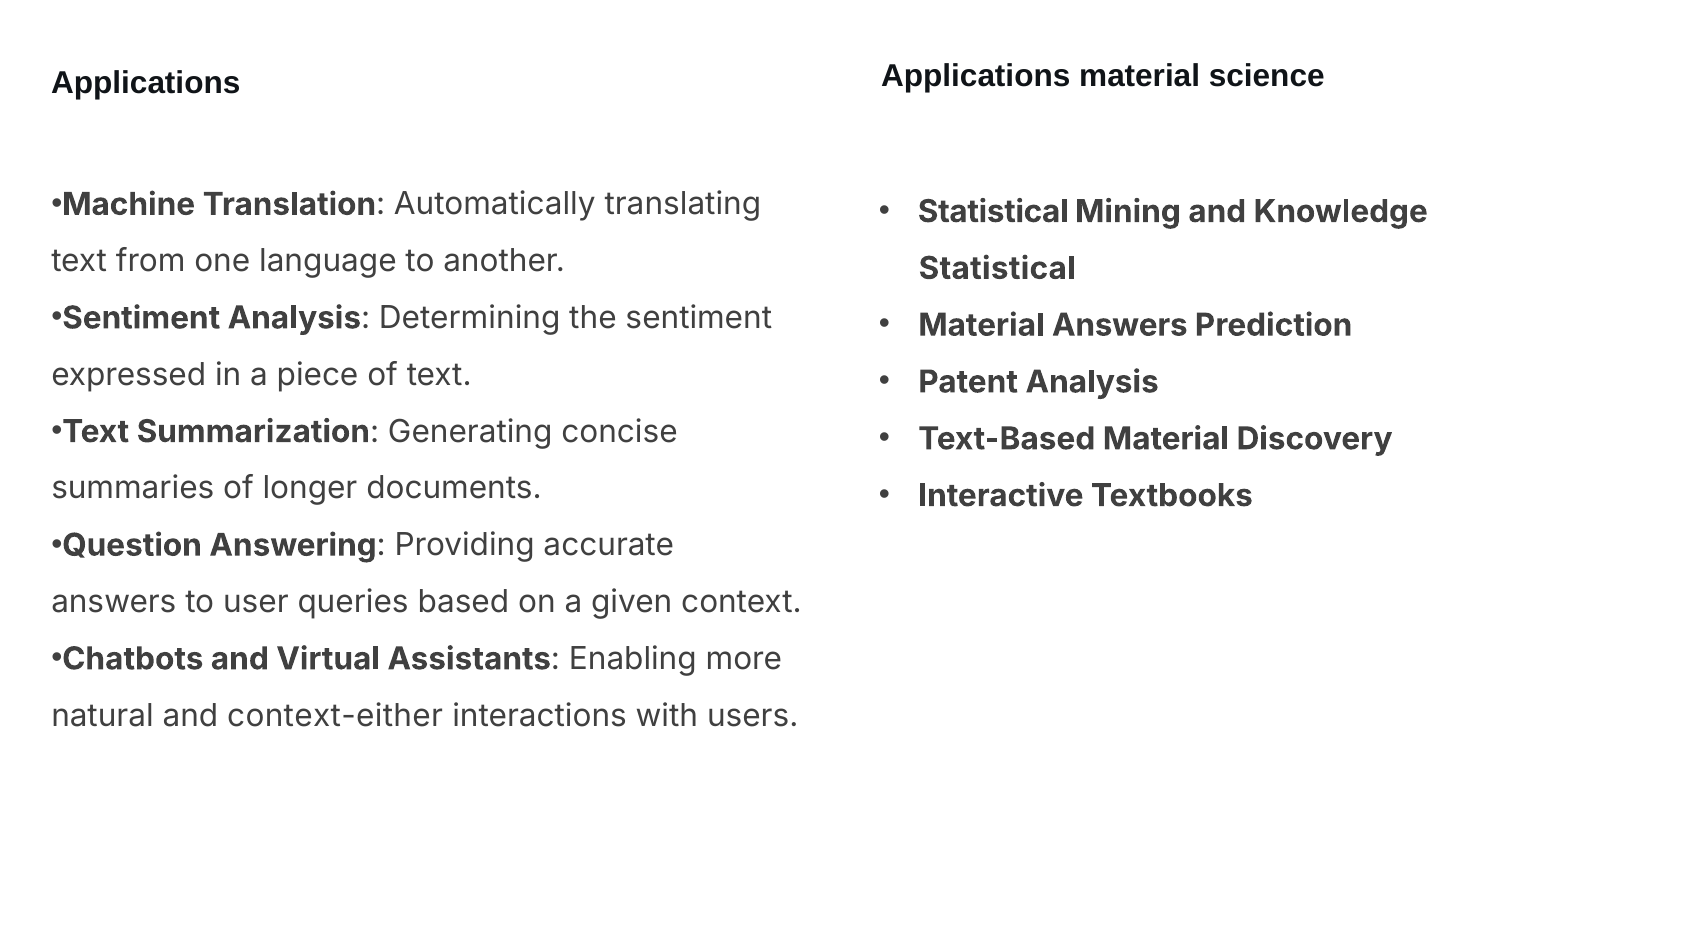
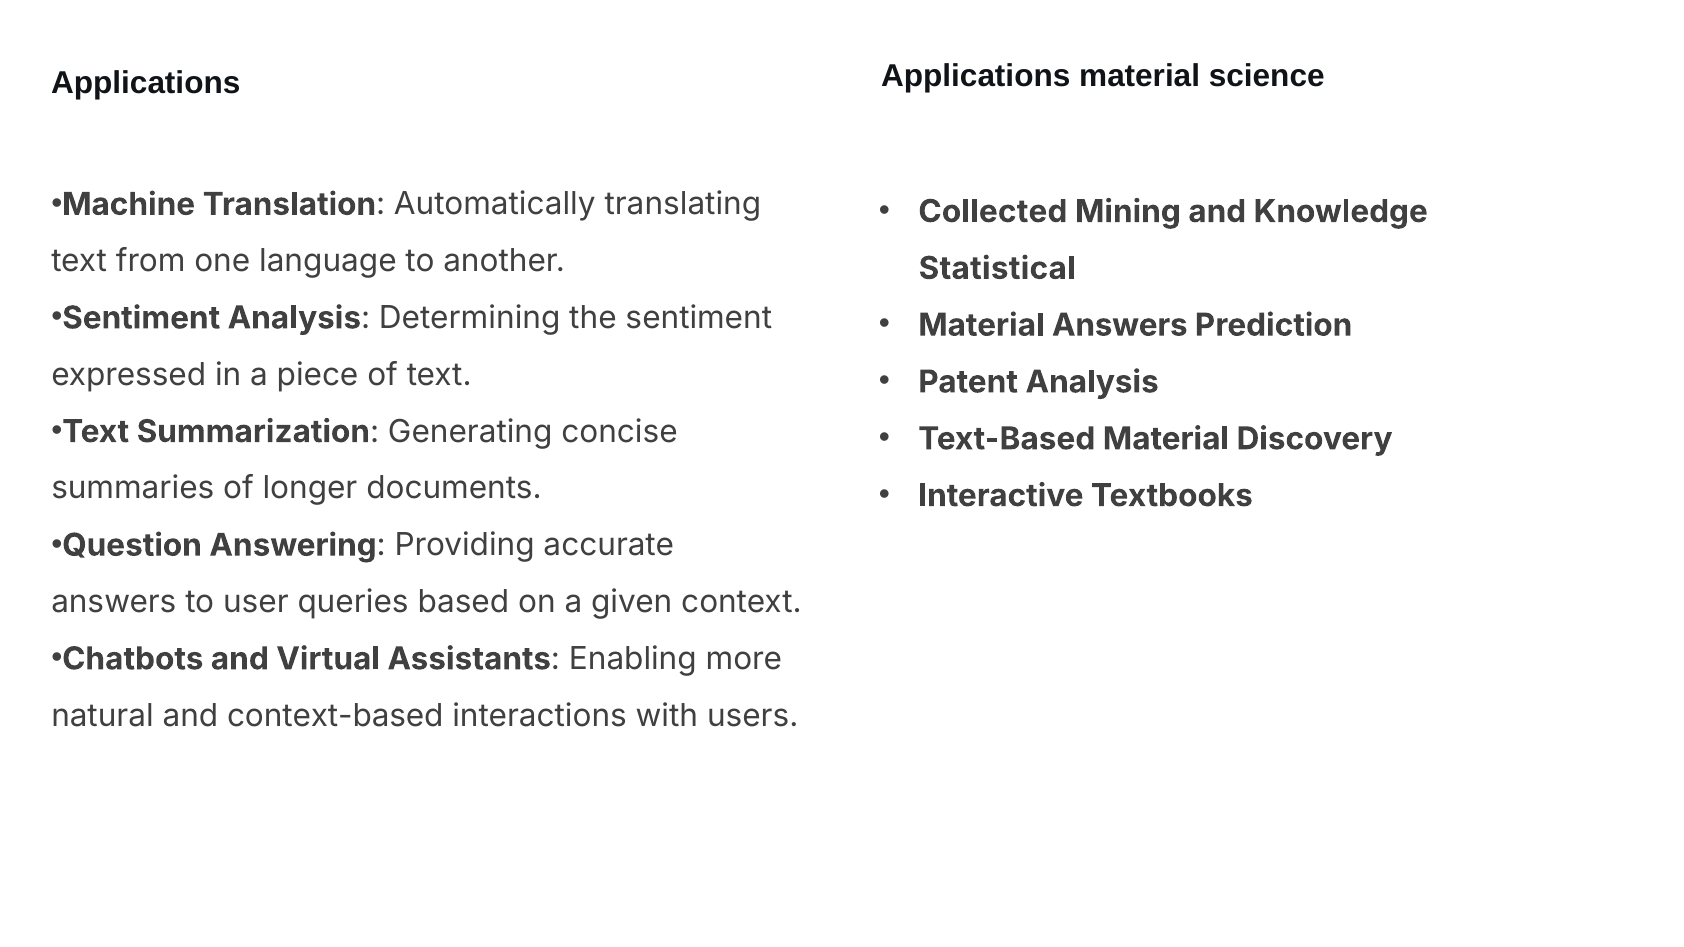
Statistical: Statistical -> Collected (993, 212)
context-either: context-either -> context-based (335, 716)
